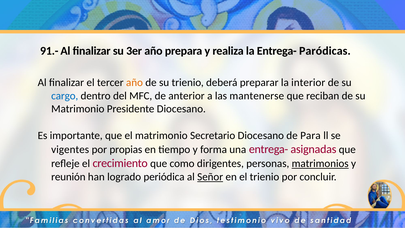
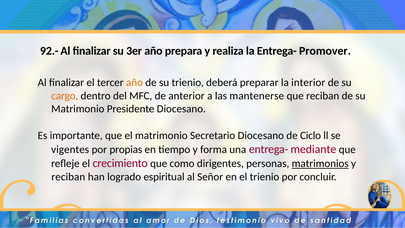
91.-: 91.- -> 92.- (49, 51)
Paródicas: Paródicas -> Promover (325, 51)
cargo colour: blue -> orange (65, 96)
Para: Para -> Ciclo (311, 135)
asignadas: asignadas -> mediante (313, 149)
reunión: reunión -> reciban (68, 177)
periódica: periódica -> espiritual (164, 177)
Señor underline: present -> none (210, 177)
